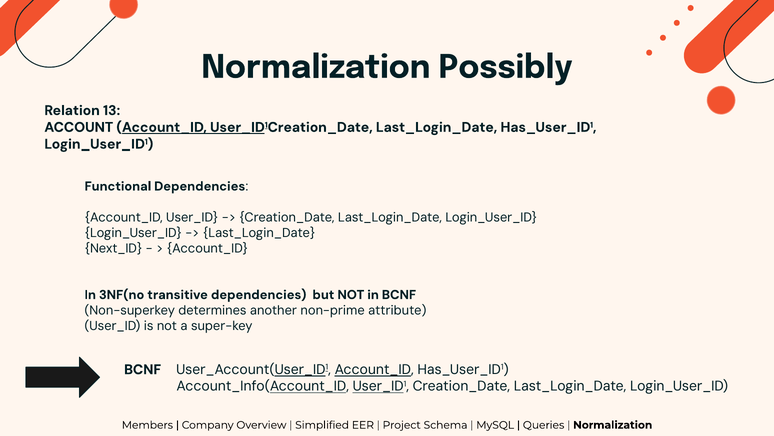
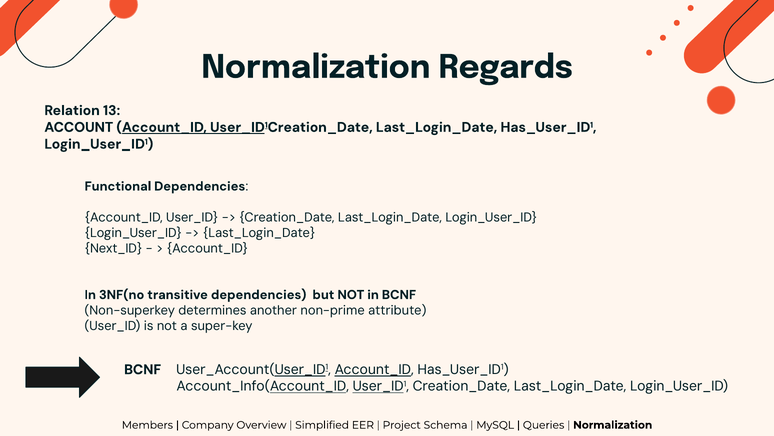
Possibly: Possibly -> Regards (506, 67)
